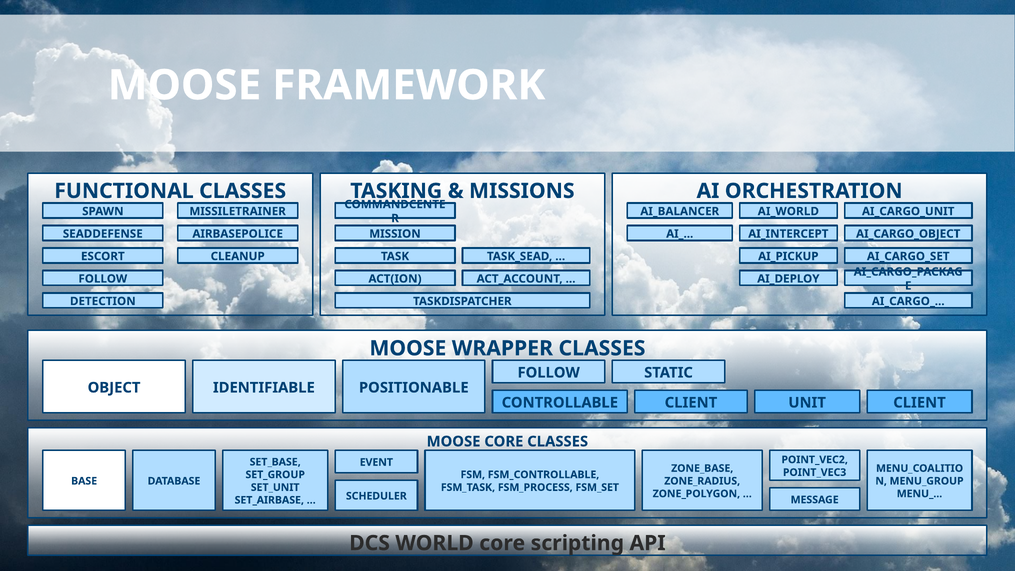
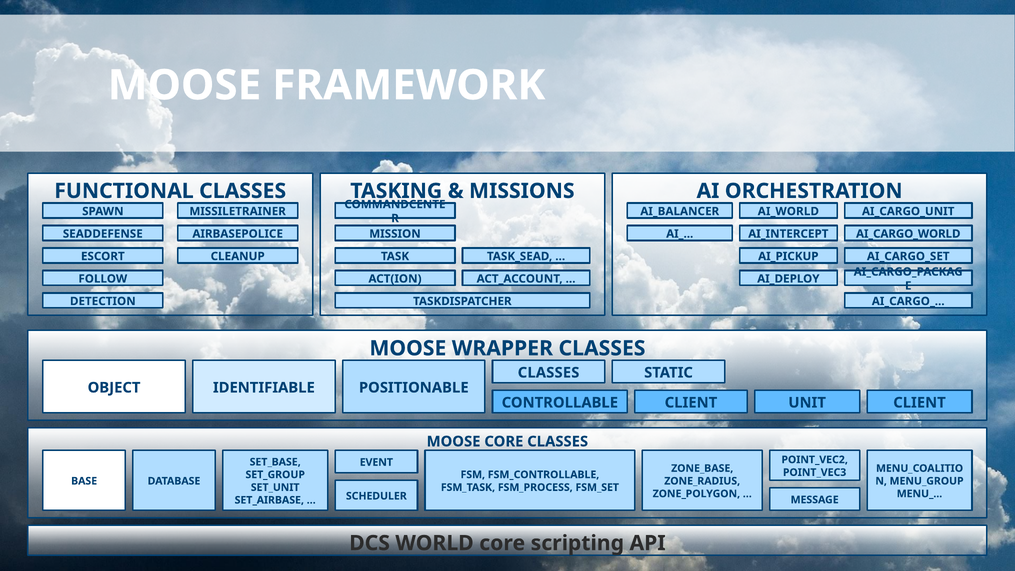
AI_CARGO_OBJECT: AI_CARGO_OBJECT -> AI_CARGO_WORLD (908, 234)
FOLLOW: FOLLOW -> CLASSES (549, 373)
